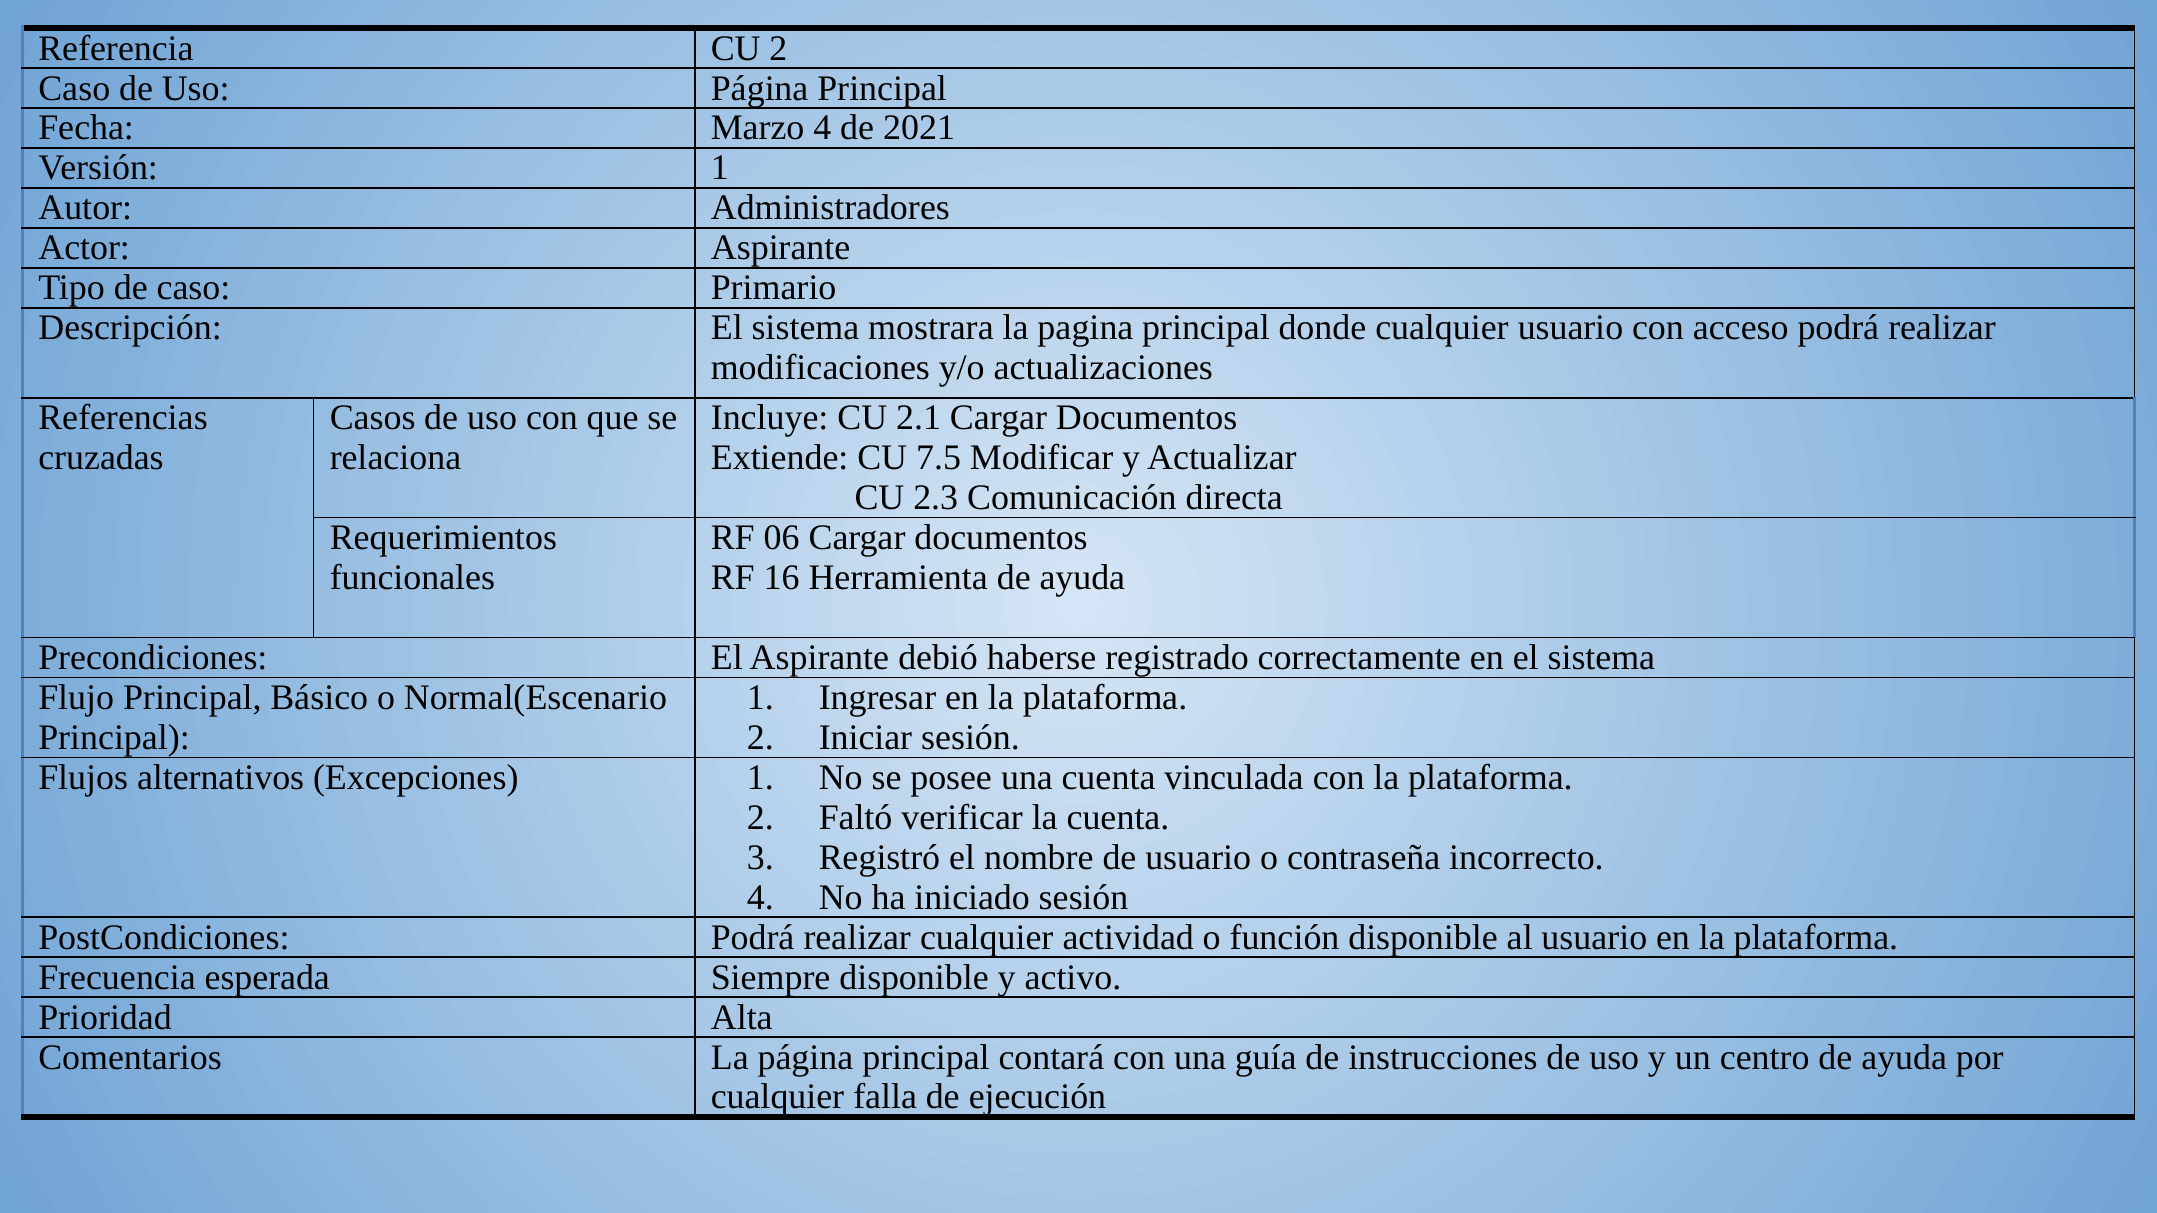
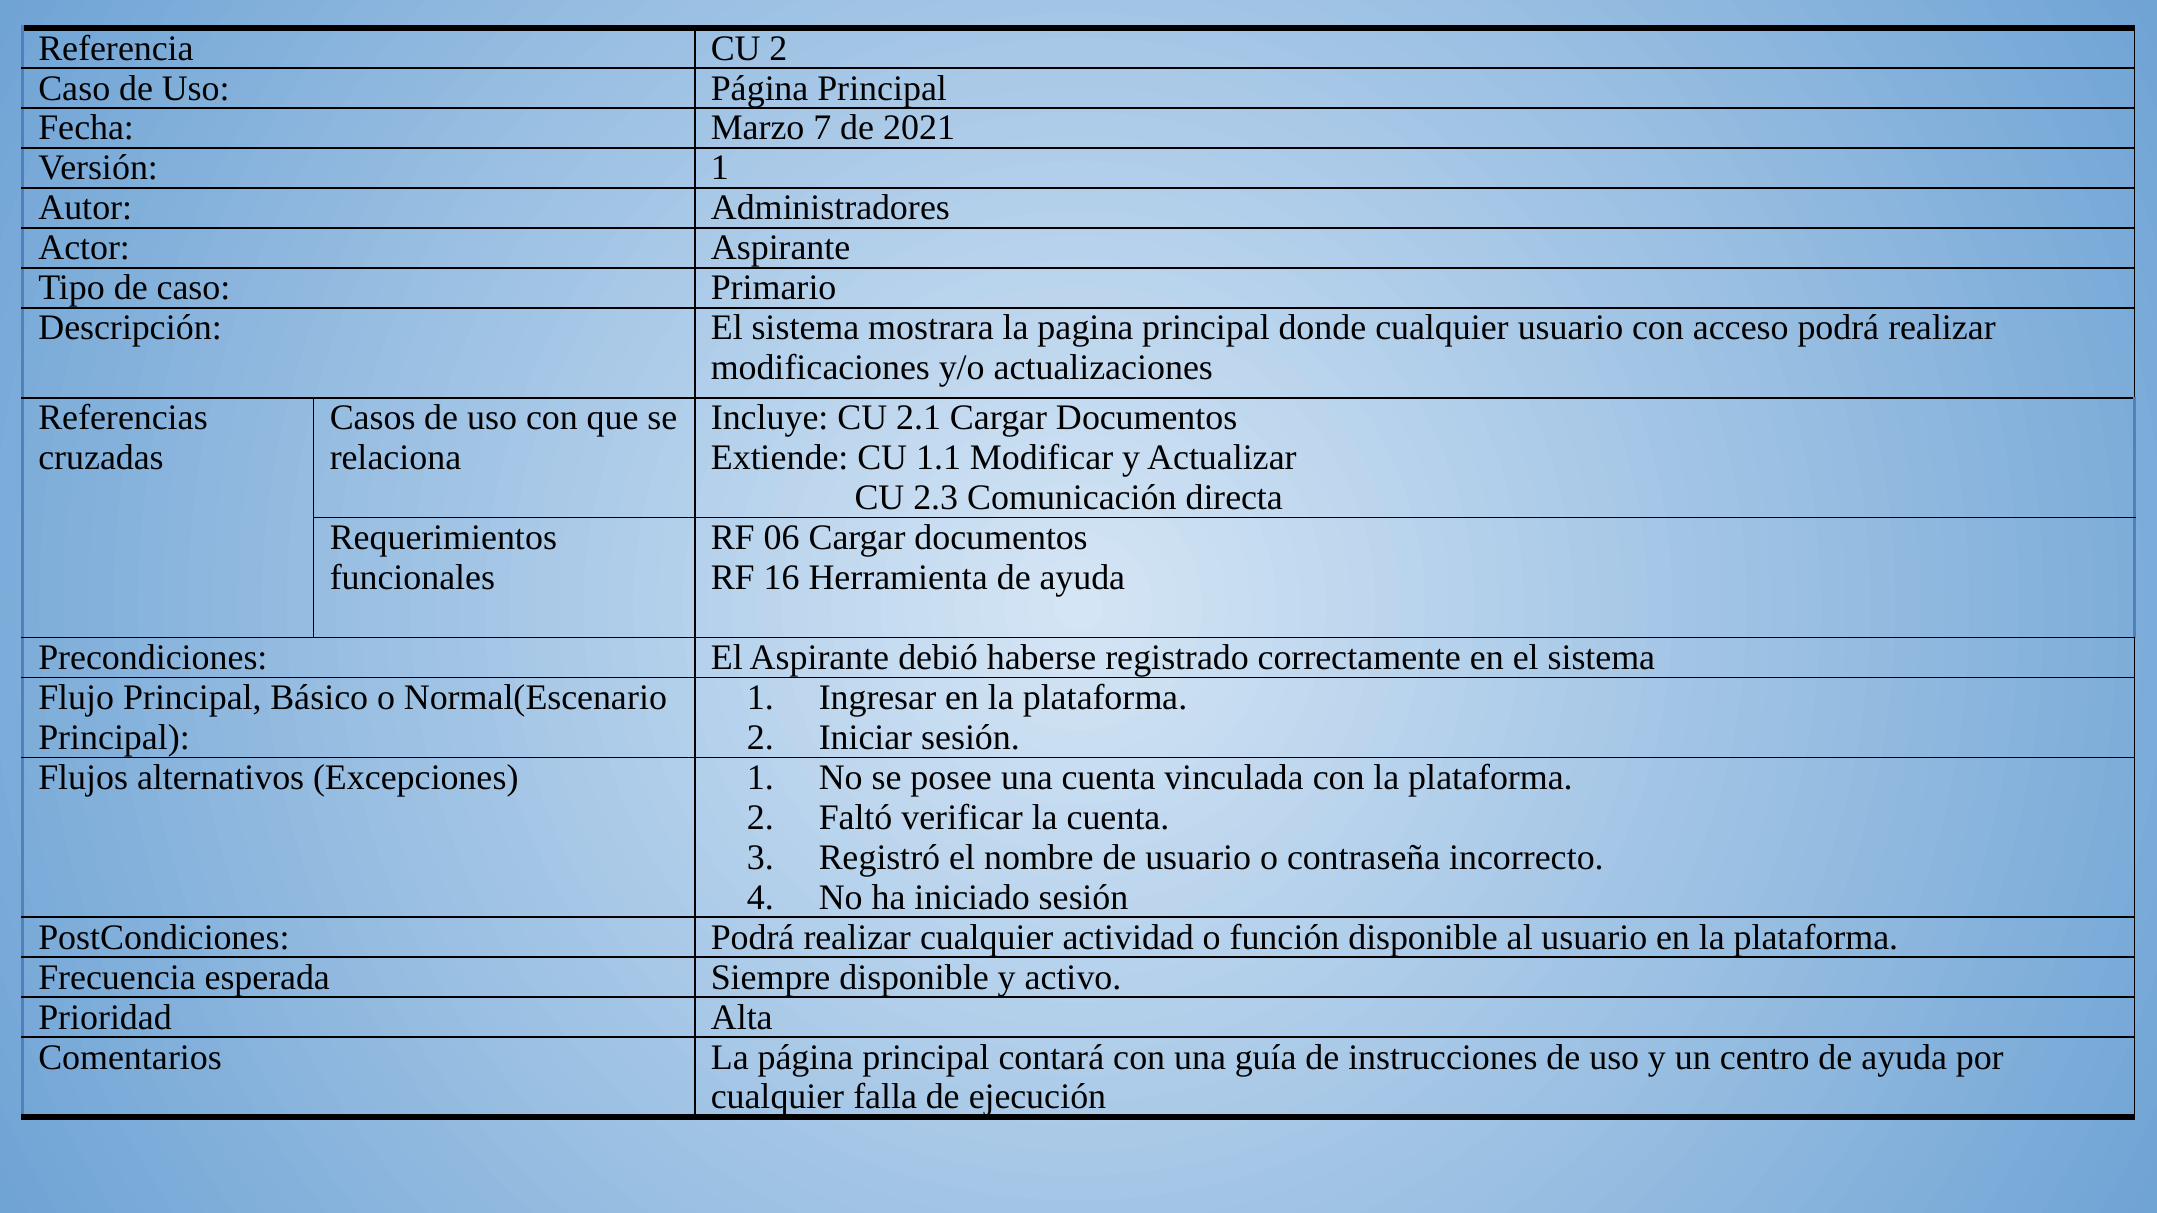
Marzo 4: 4 -> 7 (822, 128)
7.5: 7.5 -> 1.1 (939, 458)
